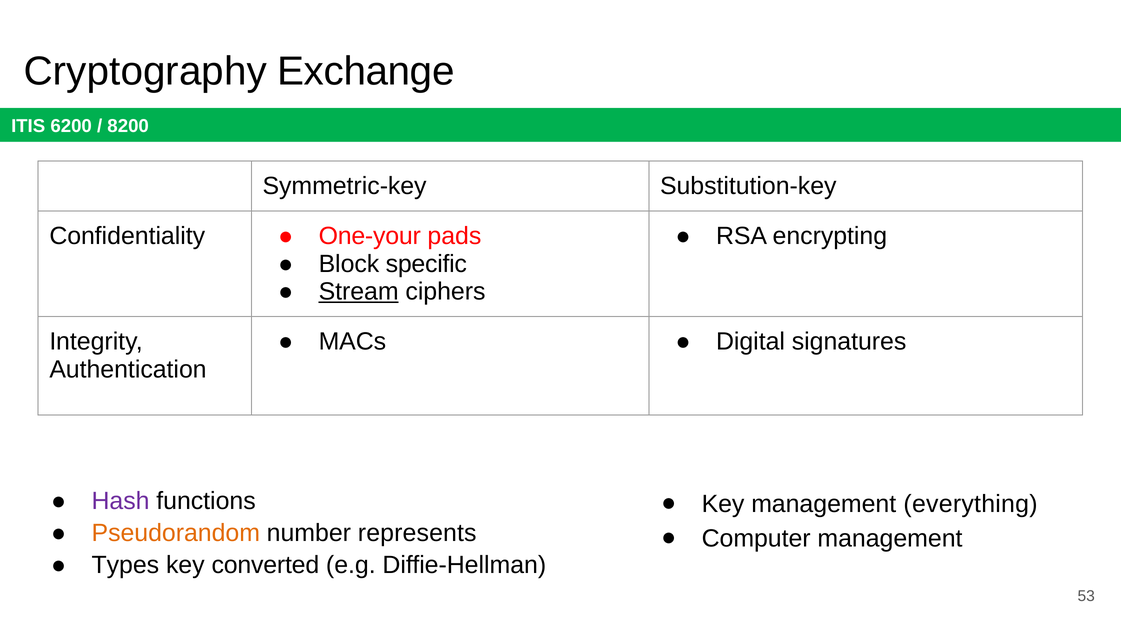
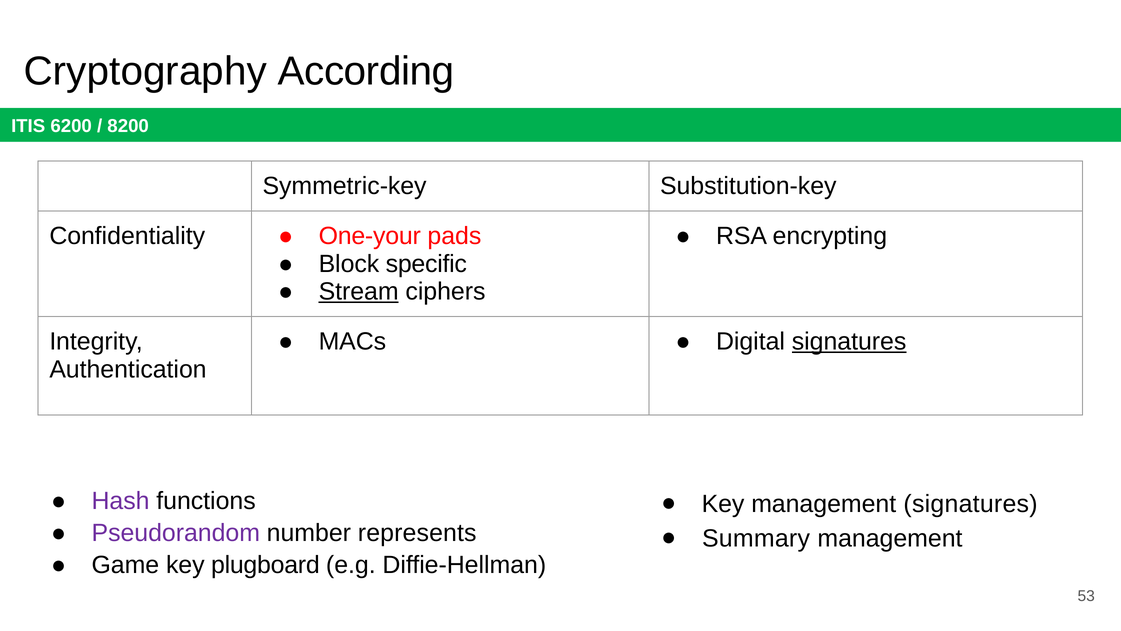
Exchange: Exchange -> According (366, 72)
signatures underline: none -> present (849, 342)
management everything: everything -> signatures (971, 504)
Pseudorandom colour: orange -> purple (176, 533)
Computer: Computer -> Summary (756, 538)
Types: Types -> Game (125, 565)
converted: converted -> plugboard (265, 565)
